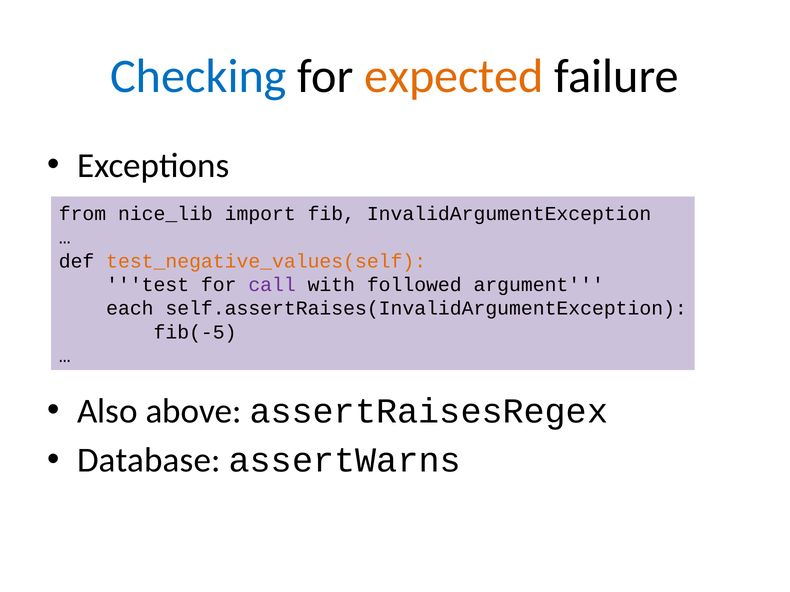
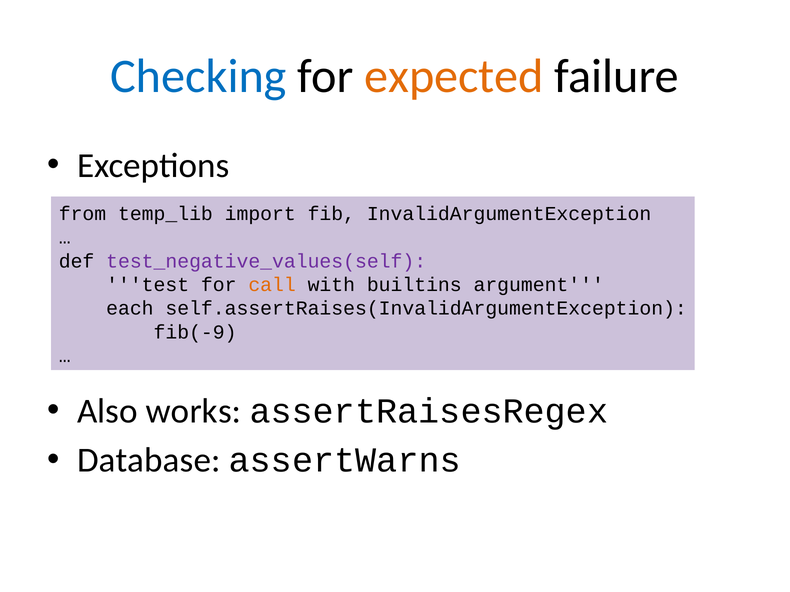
nice_lib: nice_lib -> temp_lib (165, 214)
test_negative_values(self colour: orange -> purple (266, 261)
call colour: purple -> orange (272, 285)
followed: followed -> builtins (414, 285)
fib(-5: fib(-5 -> fib(-9 (195, 332)
above: above -> works (193, 412)
